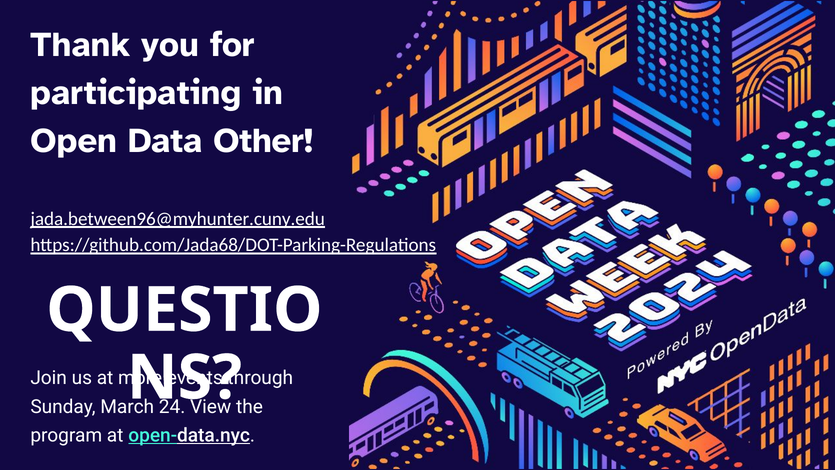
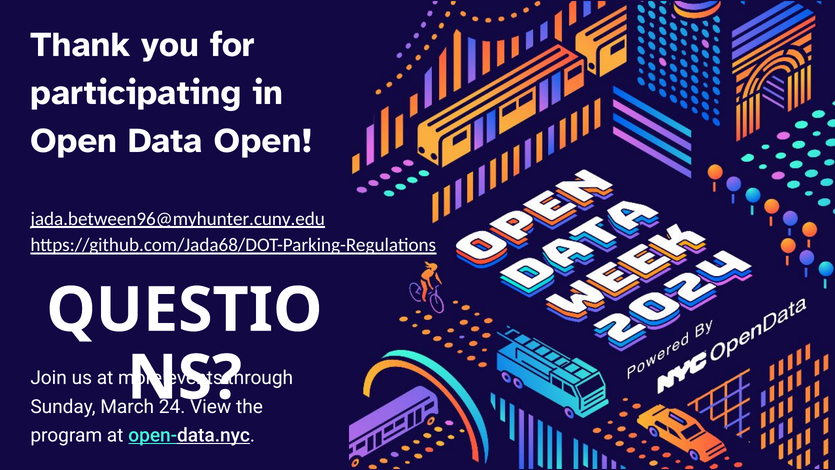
Data Other: Other -> Open (263, 141)
